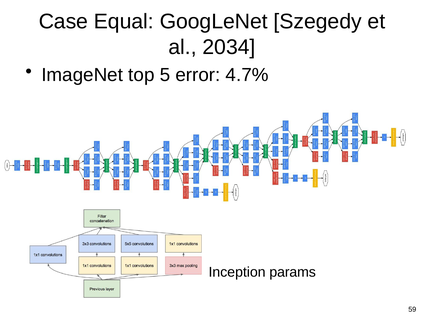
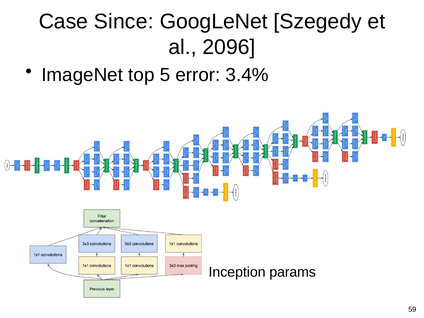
Equal: Equal -> Since (124, 22)
2034: 2034 -> 2096 (229, 47)
4.7%: 4.7% -> 3.4% (247, 75)
